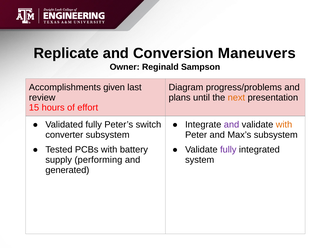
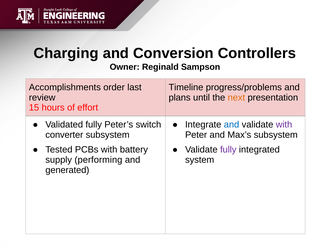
Replicate: Replicate -> Charging (66, 53)
Maneuvers: Maneuvers -> Controllers (257, 53)
given: given -> order (114, 87)
Diagram: Diagram -> Timeline (186, 87)
and colour: purple -> blue (232, 124)
with colour: orange -> purple (284, 124)
